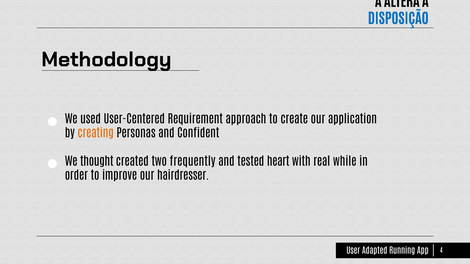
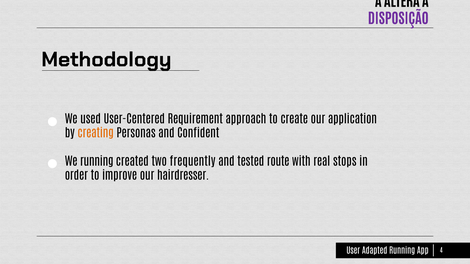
DISPOSIÇÃO colour: blue -> purple (398, 19)
We thought: thought -> running (97, 162)
heart: heart -> route (278, 162)
while: while -> stops (345, 162)
